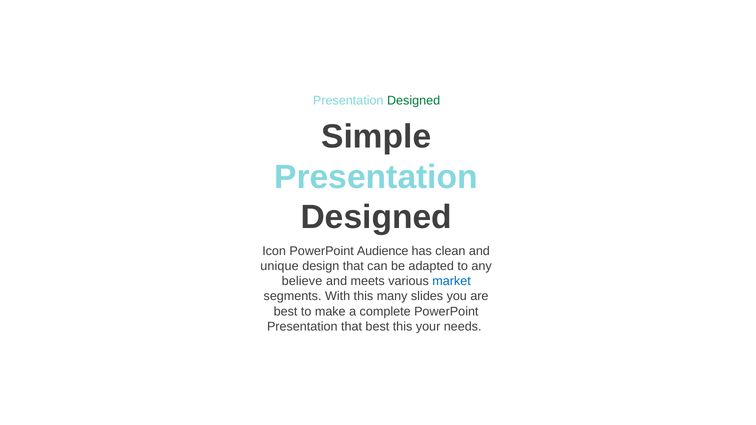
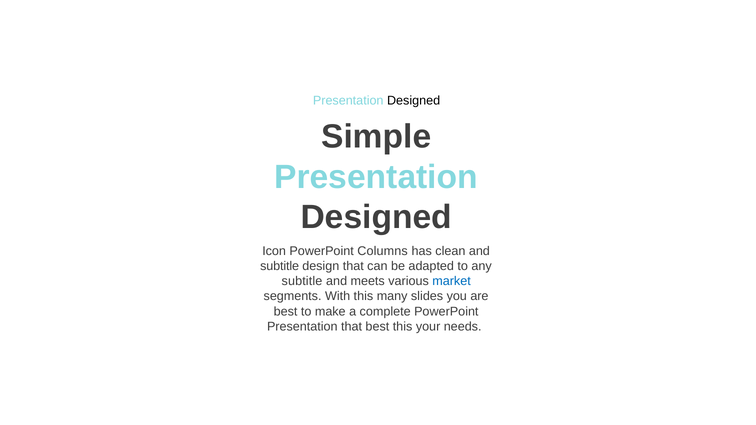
Designed colour: green -> black (414, 101)
Audience: Audience -> Columns (383, 251)
unique: unique -> subtitle (280, 266)
believe: believe -> subtitle (302, 281)
